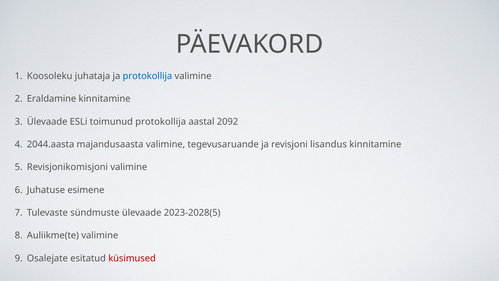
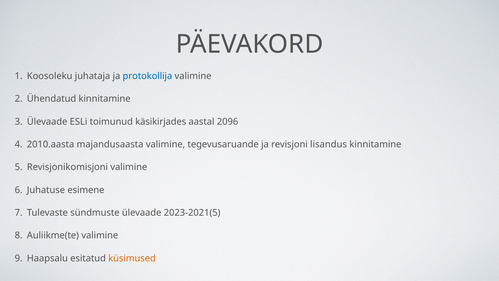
Eraldamine: Eraldamine -> Ühendatud (52, 99)
toimunud protokollija: protokollija -> käsikirjades (161, 121)
2092: 2092 -> 2096 (228, 121)
2044.aasta: 2044.aasta -> 2010.aasta (51, 144)
2023-2028(5: 2023-2028(5 -> 2023-2021(5 (192, 213)
Osalejate: Osalejate -> Haapsalu (47, 258)
küsimused colour: red -> orange (132, 258)
